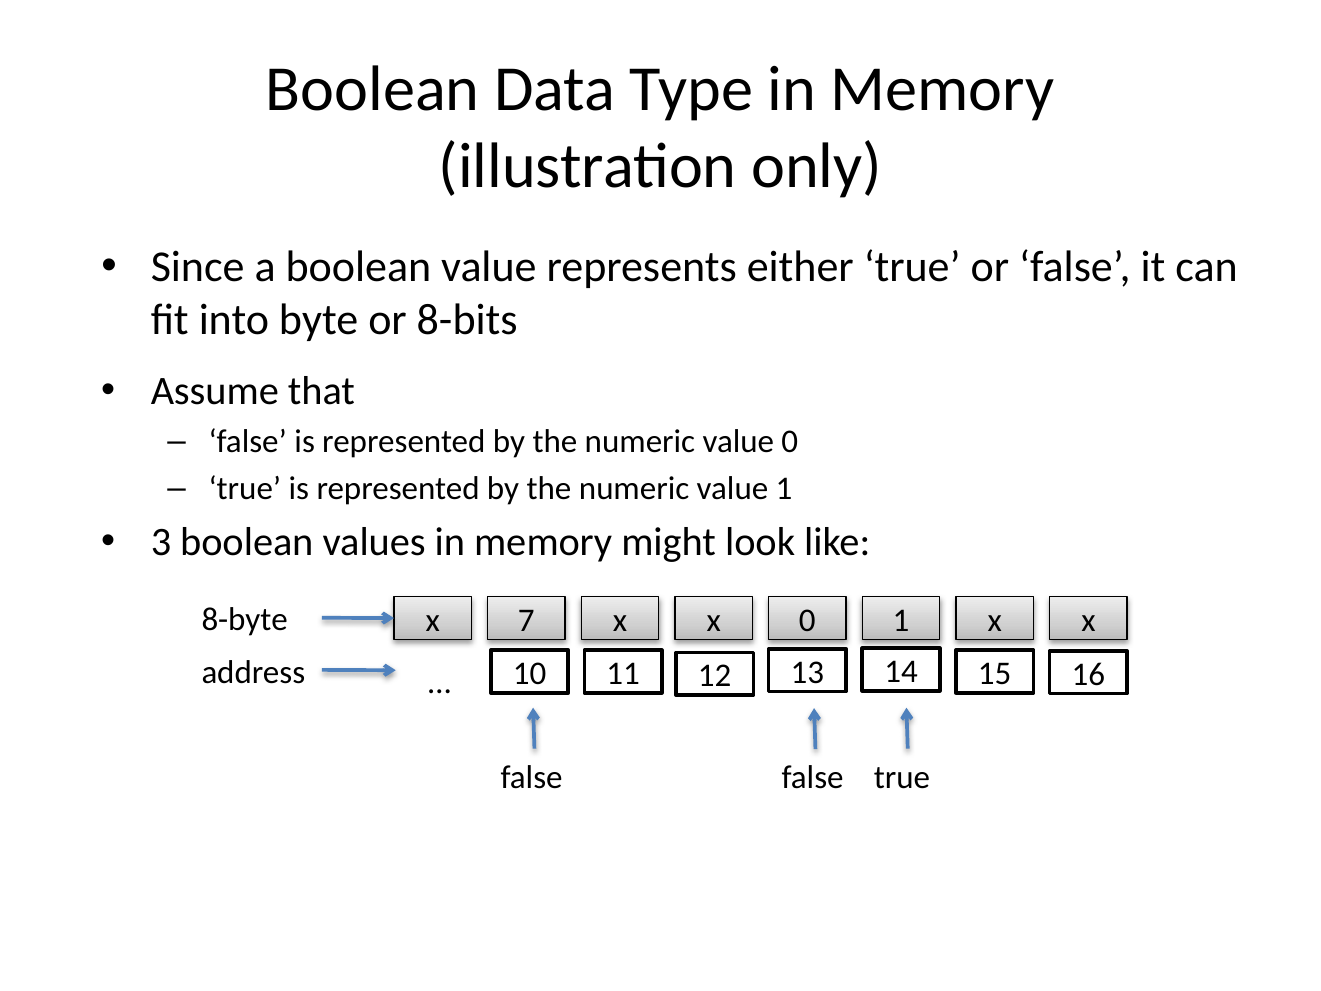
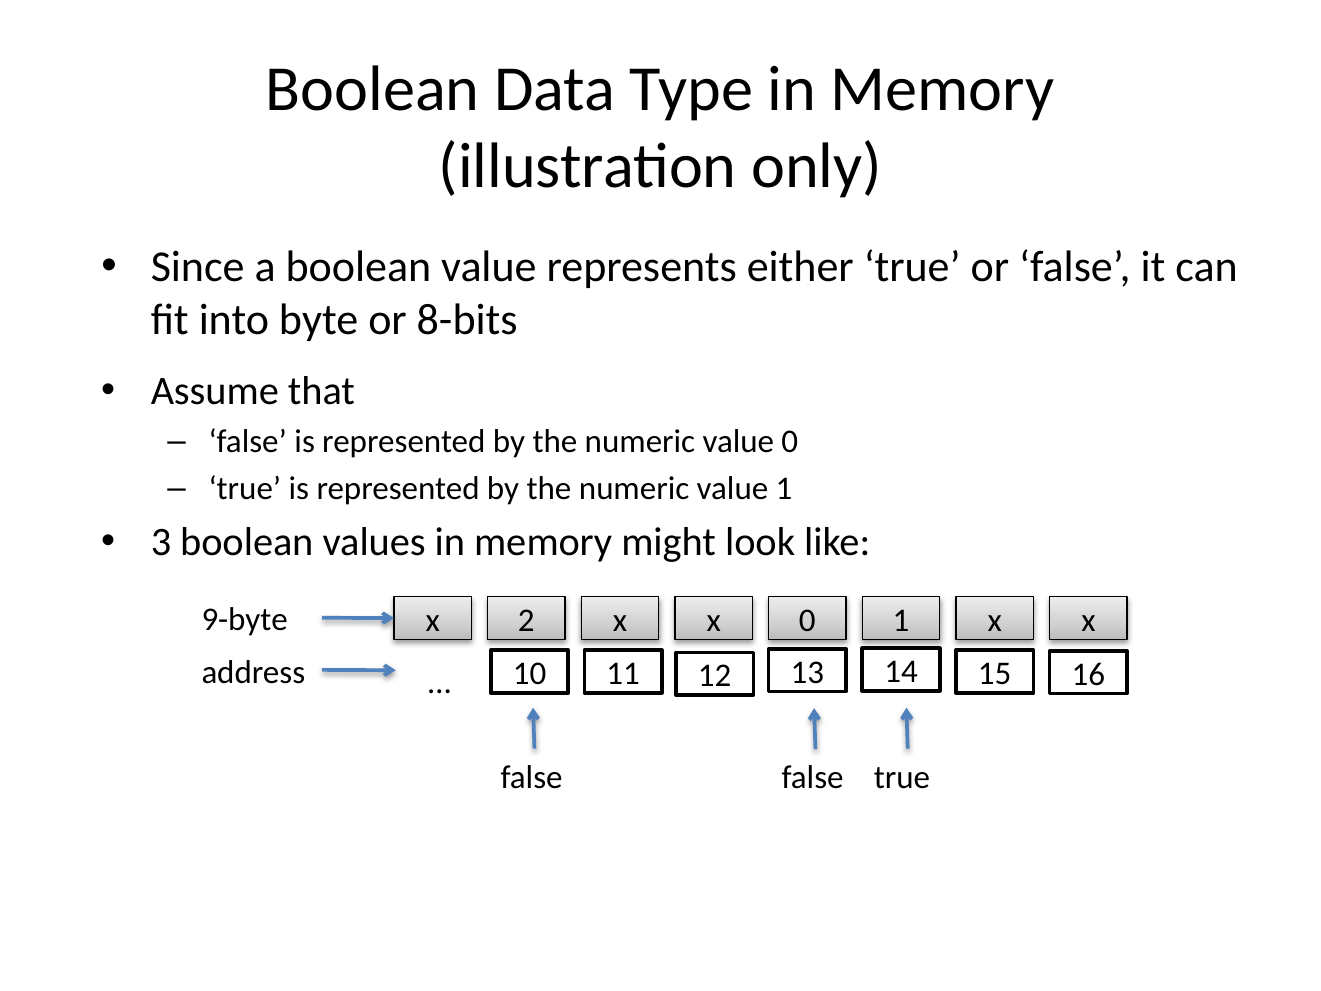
8-byte: 8-byte -> 9-byte (245, 620)
7: 7 -> 2 (526, 620)
